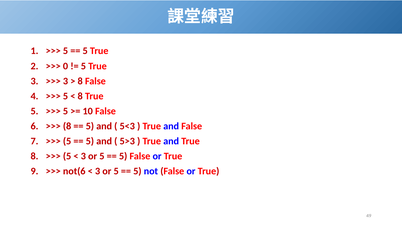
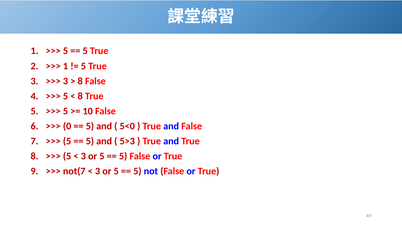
0: 0 -> 1 (66, 66)
8: 8 -> 0 (67, 126)
5<3: 5<3 -> 5<0 (127, 126)
not(6: not(6 -> not(7 (74, 171)
